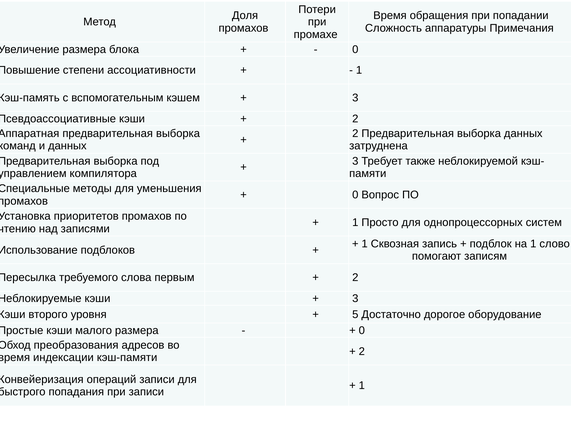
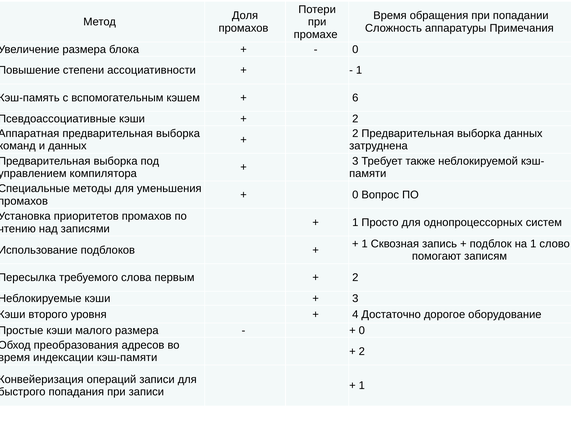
3: 3 -> 6 (355, 98)
5: 5 -> 4 (355, 314)
